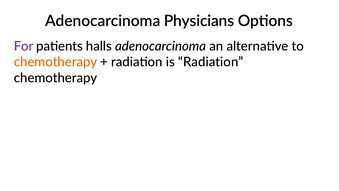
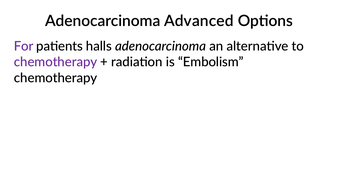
Physicians: Physicians -> Advanced (199, 21)
chemotherapy colour: orange -> purple (56, 62)
is Radiation: Radiation -> Embolism (211, 62)
